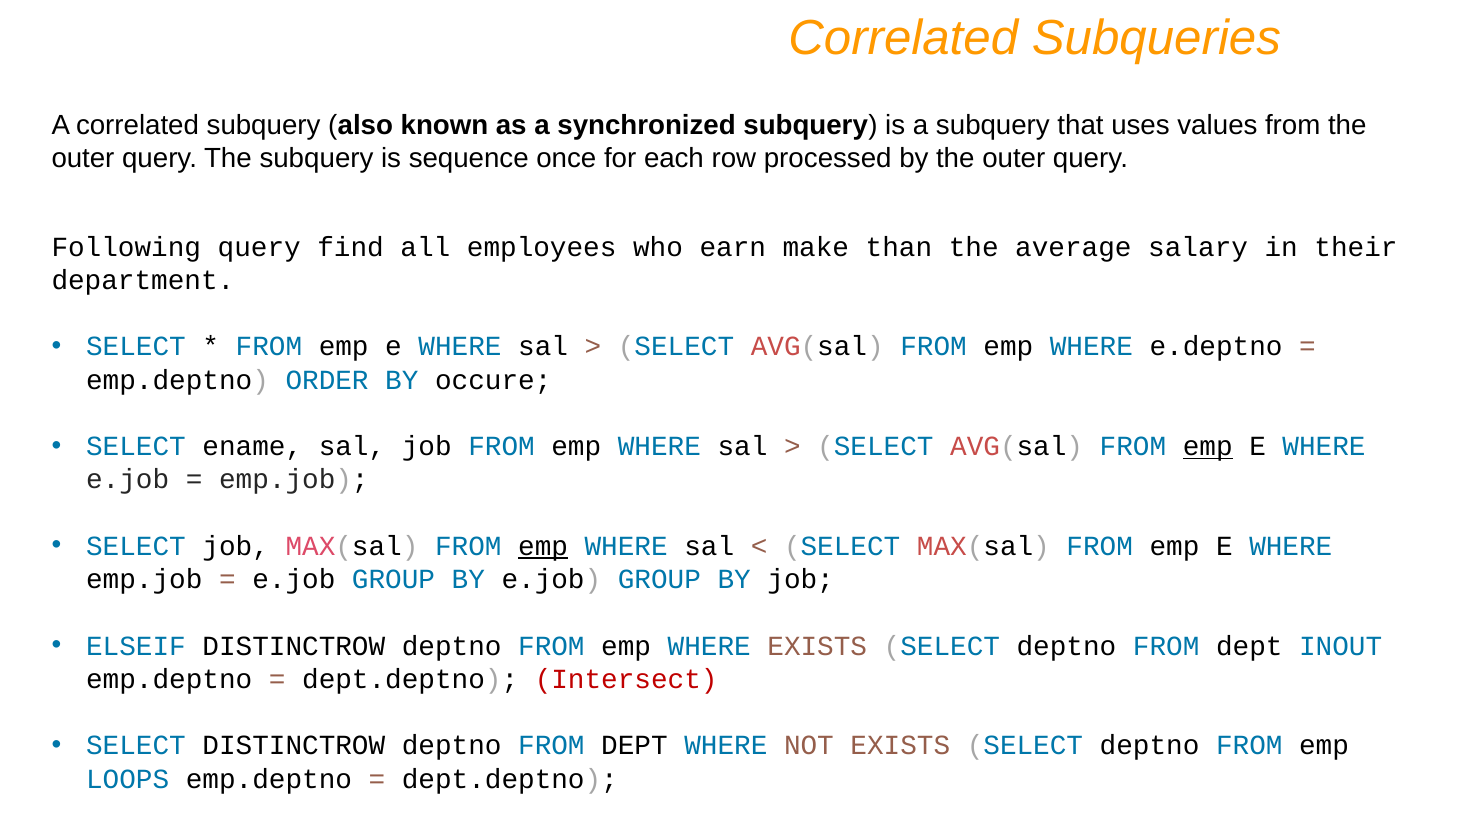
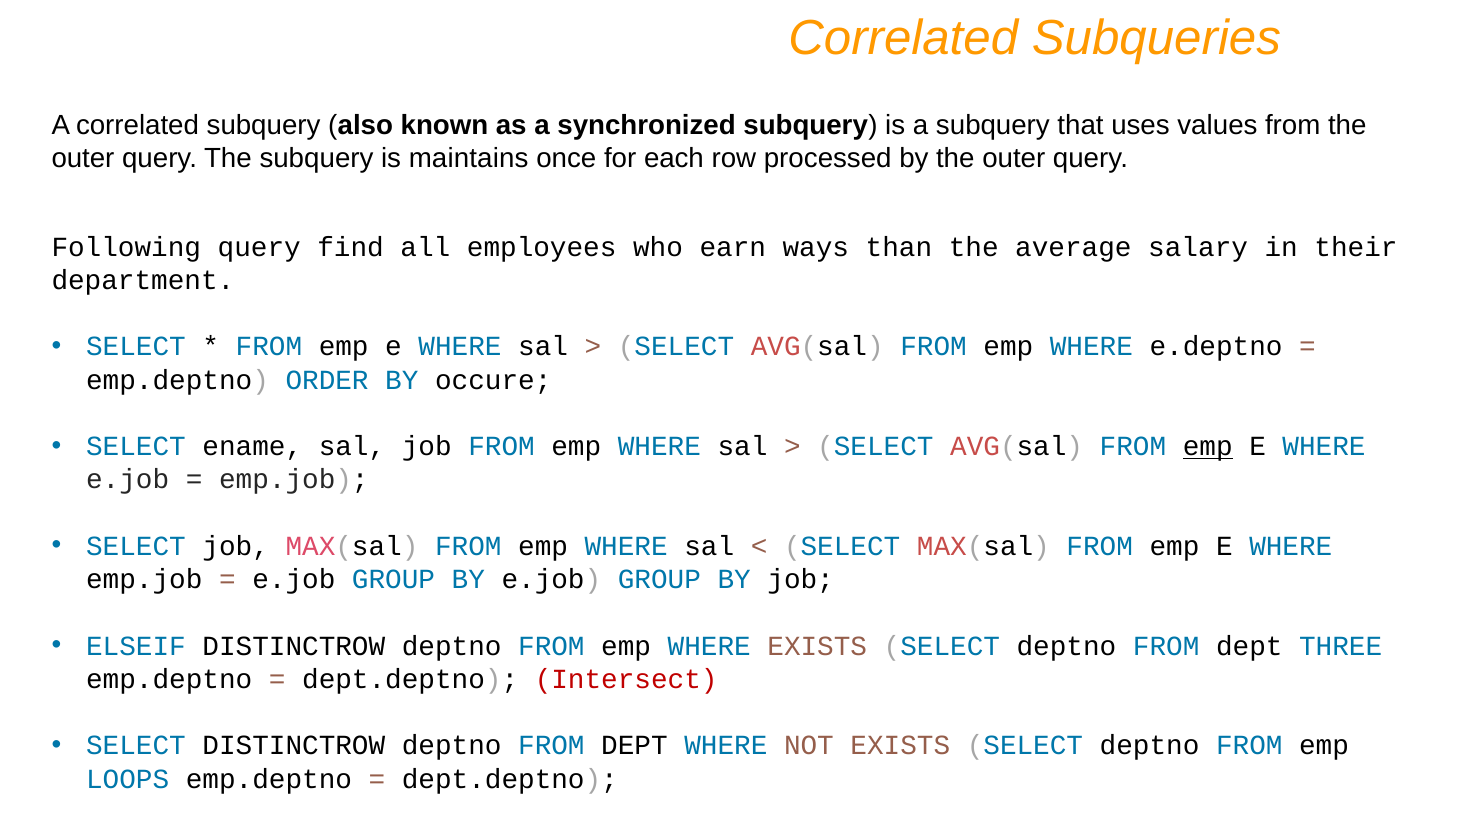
sequence: sequence -> maintains (469, 159)
make: make -> ways (816, 247)
emp underline: present -> none (543, 546)
INOUT: INOUT -> THREE (1341, 646)
